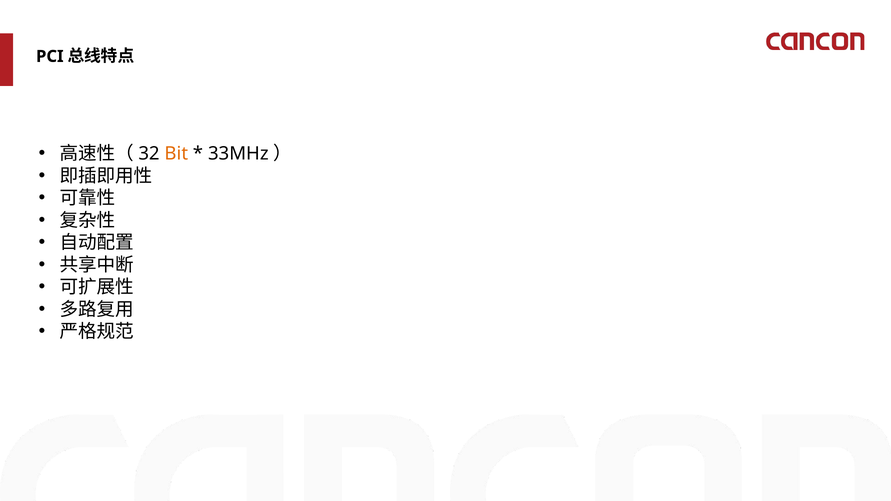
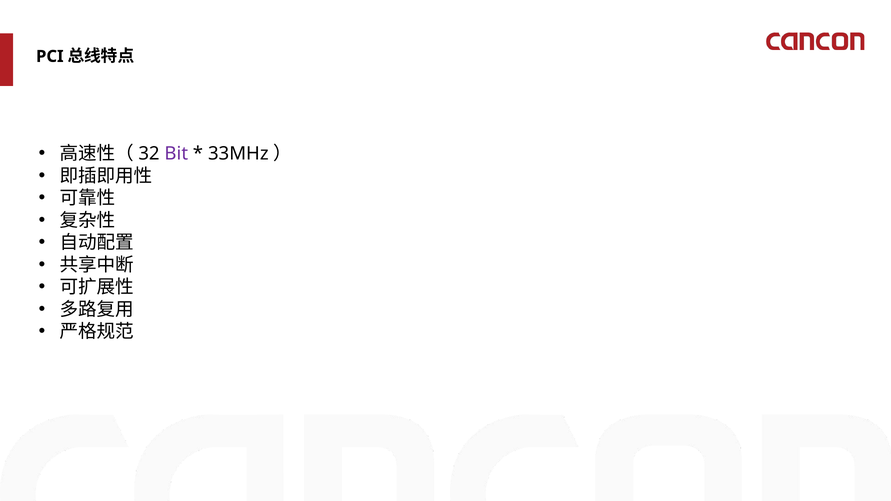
Bit colour: orange -> purple (176, 154)
